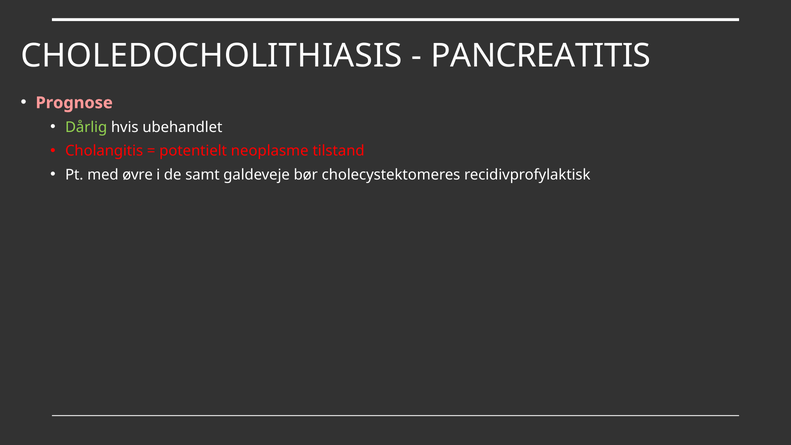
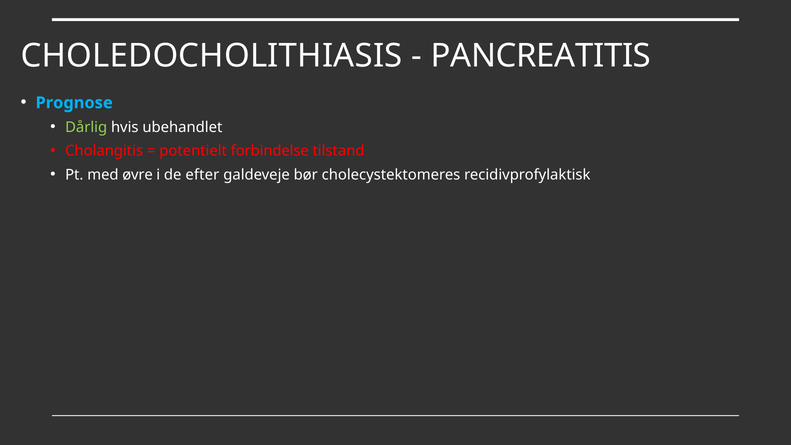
Prognose colour: pink -> light blue (74, 103)
neoplasme: neoplasme -> forbindelse (270, 151)
samt: samt -> efter (202, 175)
